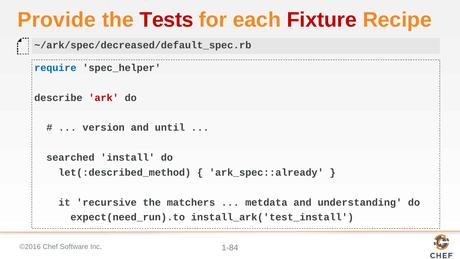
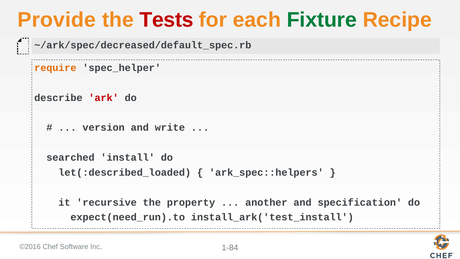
Fixture colour: red -> green (322, 20)
require colour: blue -> orange (55, 68)
until: until -> write (170, 128)
let(:described_method: let(:described_method -> let(:described_loaded (125, 172)
ark_spec::already: ark_spec::already -> ark_spec::helpers (266, 172)
matchers: matchers -> property (191, 202)
metdata: metdata -> another (266, 202)
understanding: understanding -> specification (360, 202)
